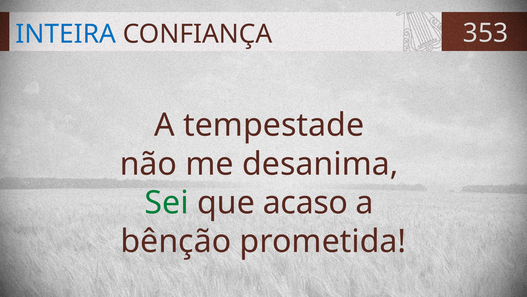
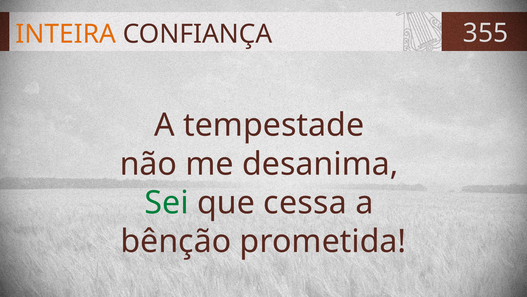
INTEIRA colour: blue -> orange (66, 34)
353: 353 -> 355 (486, 33)
acaso: acaso -> cessa (305, 202)
